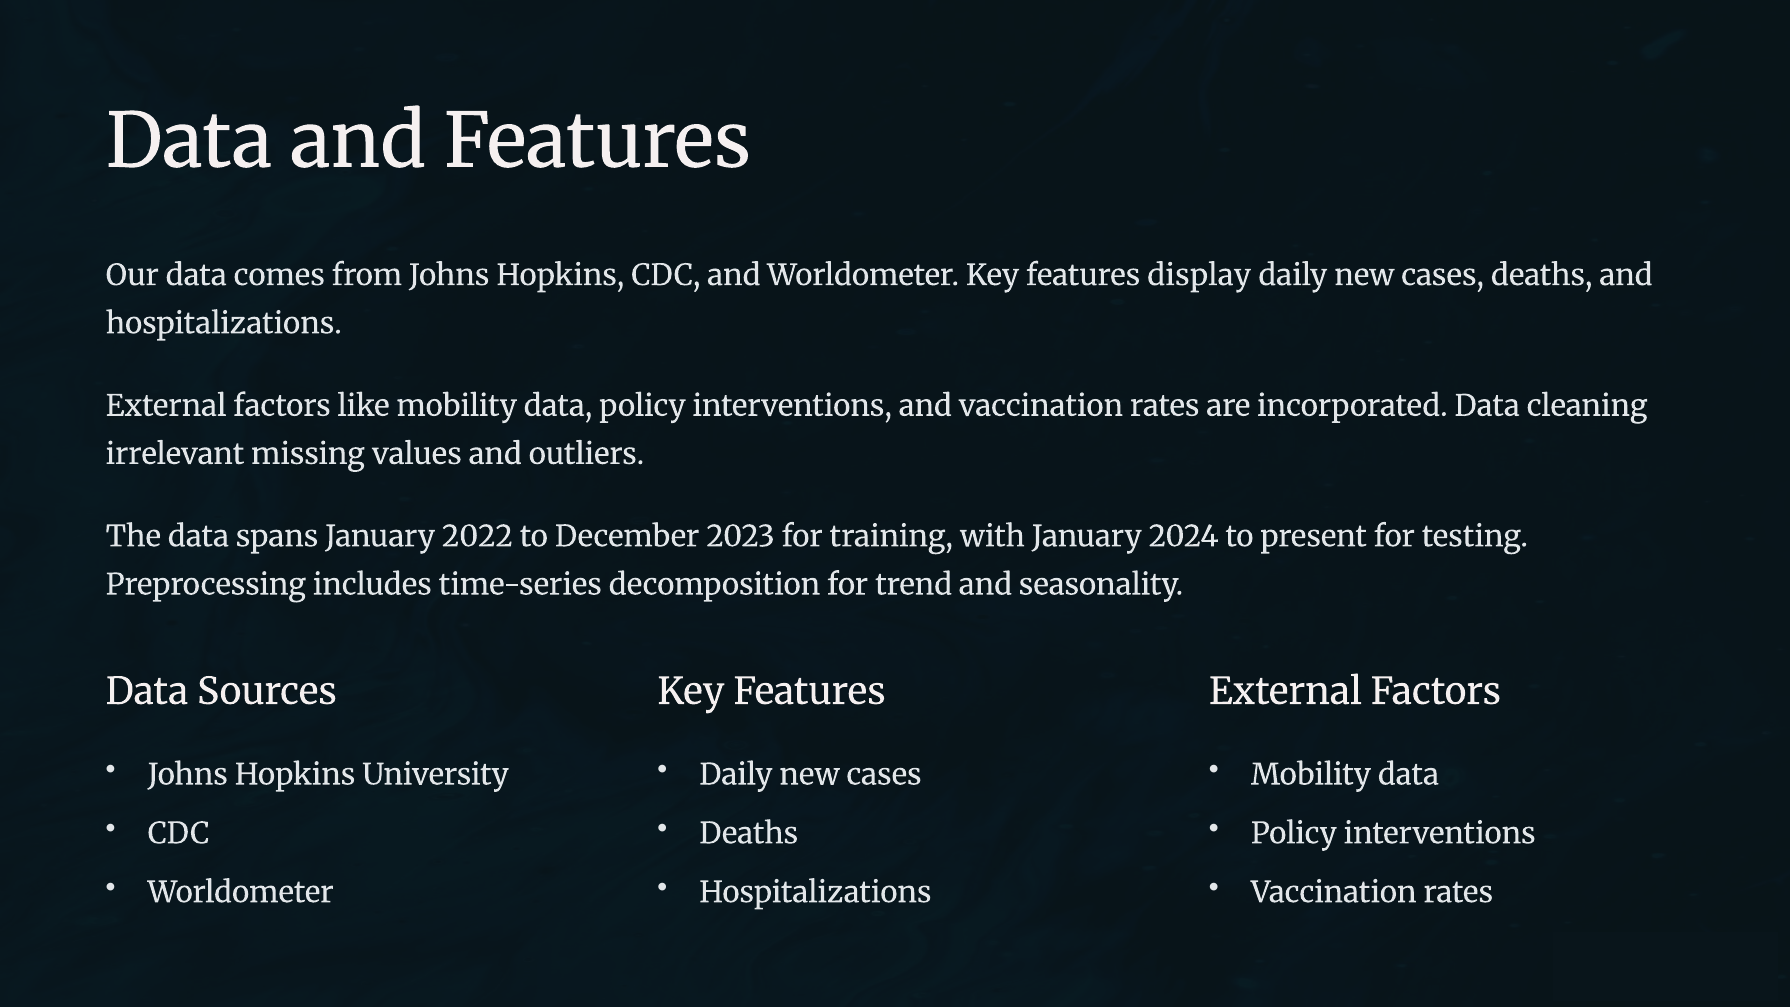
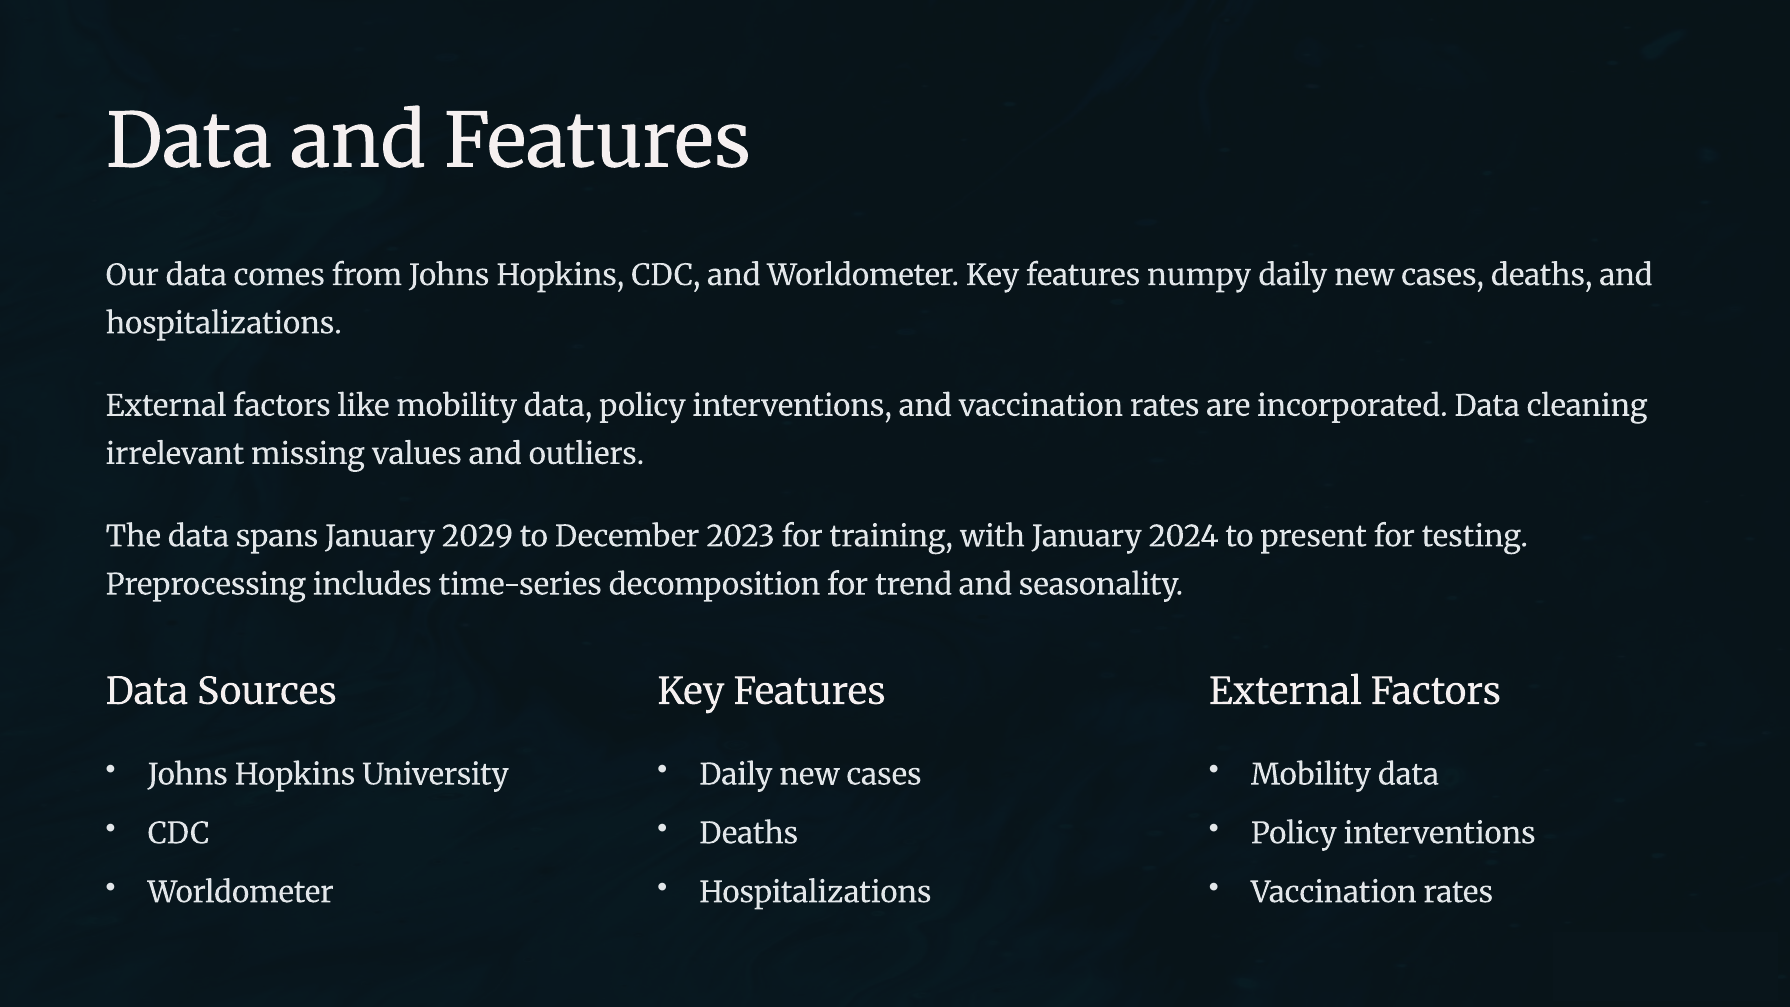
display: display -> numpy (1199, 275)
2022: 2022 -> 2029 (477, 537)
